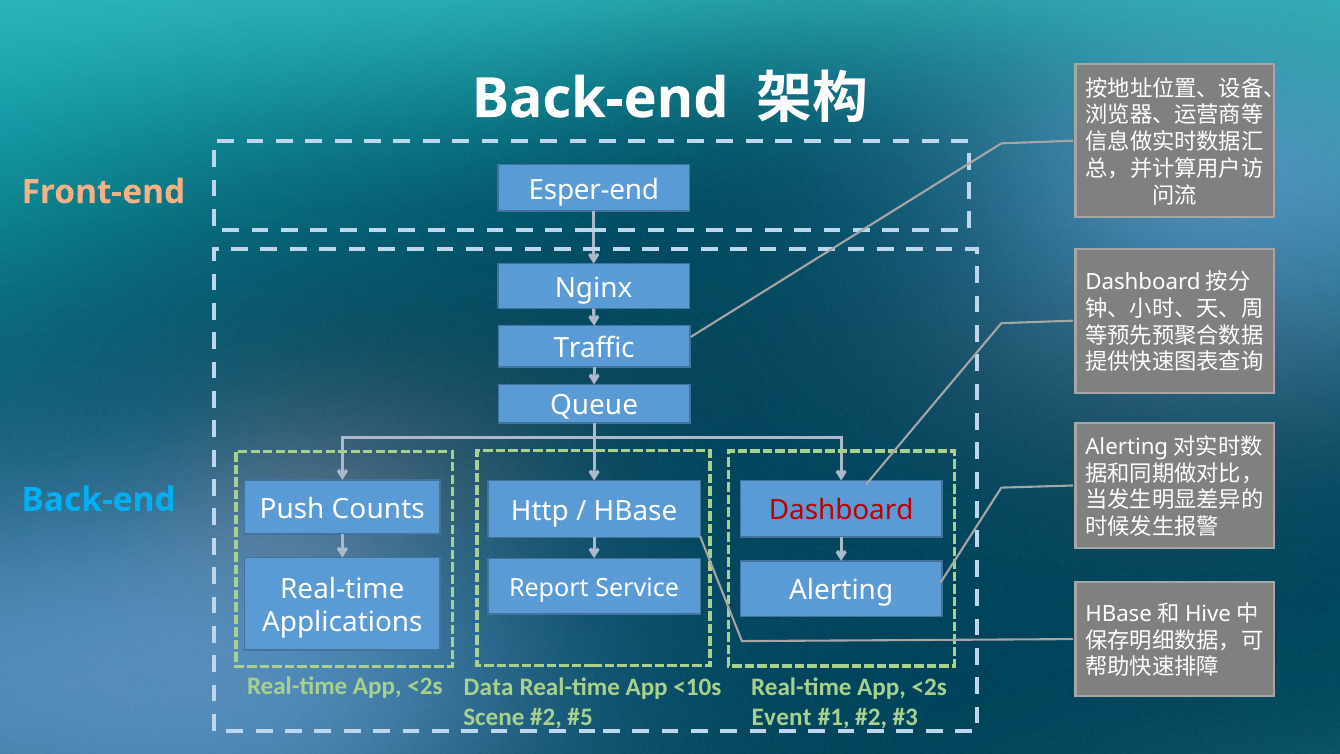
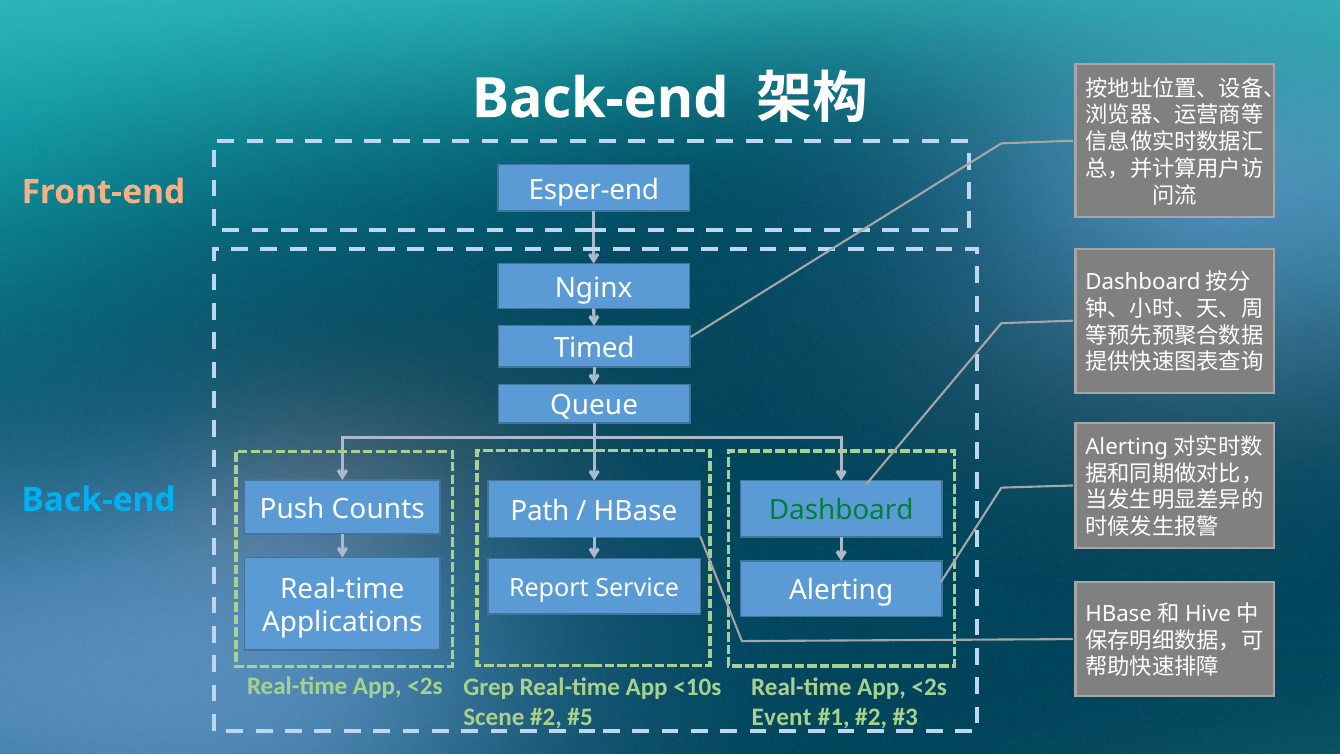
Traffic: Traffic -> Timed (594, 348)
Dashboard colour: red -> green (841, 510)
Http: Http -> Path (540, 511)
Data: Data -> Grep (489, 687)
